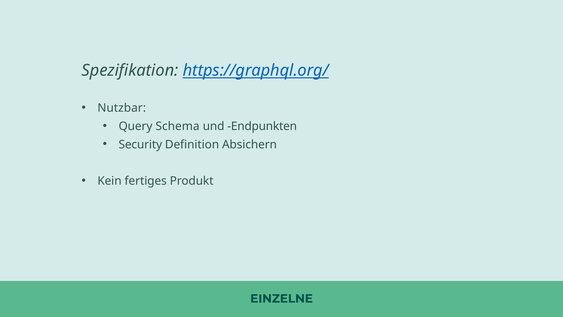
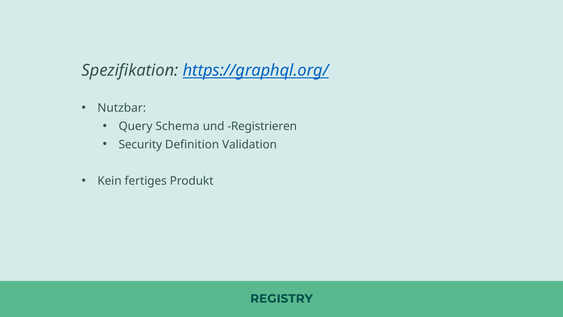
Endpunkten: Endpunkten -> Registrieren (262, 126)
Absichern: Absichern -> Validation (249, 144)
EINZELNE: EINZELNE -> REGISTRY (282, 298)
